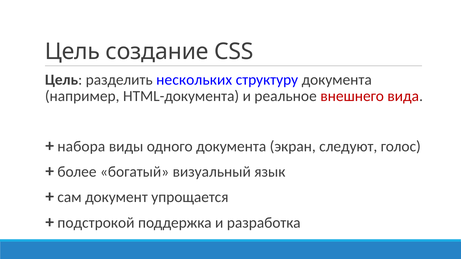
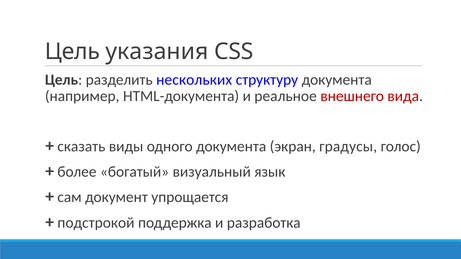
создание: создание -> указания (157, 52)
набора: набора -> сказать (81, 147)
следуют: следуют -> градусы (348, 147)
